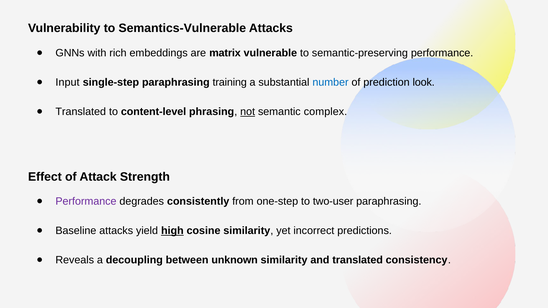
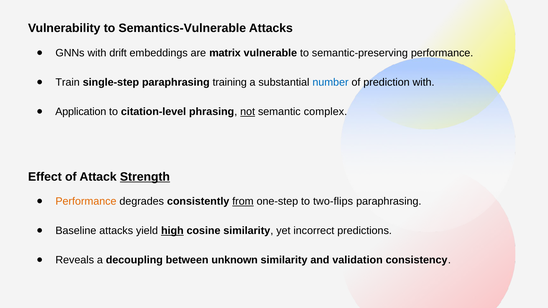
rich: rich -> drift (118, 53)
Input: Input -> Train (68, 82)
prediction look: look -> with (424, 82)
Translated: Translated -> Application (81, 112)
content-level: content-level -> citation-level (154, 112)
Strength underline: none -> present (145, 177)
Performance colour: purple -> orange (86, 201)
from underline: none -> present (243, 201)
two-user: two-user -> two-flips (333, 201)
and translated: translated -> validation (358, 260)
